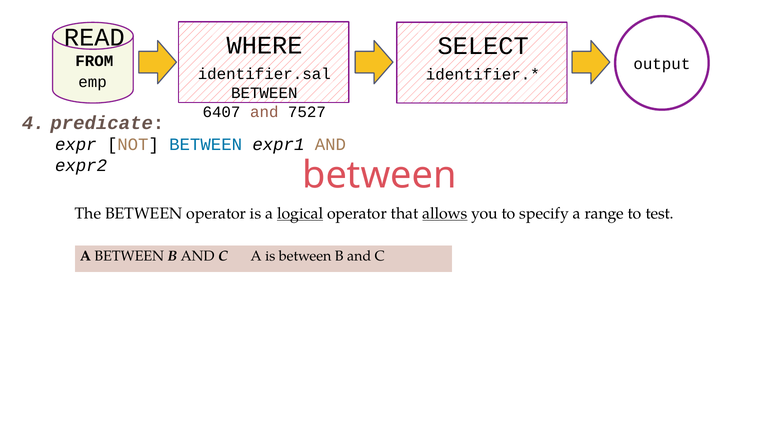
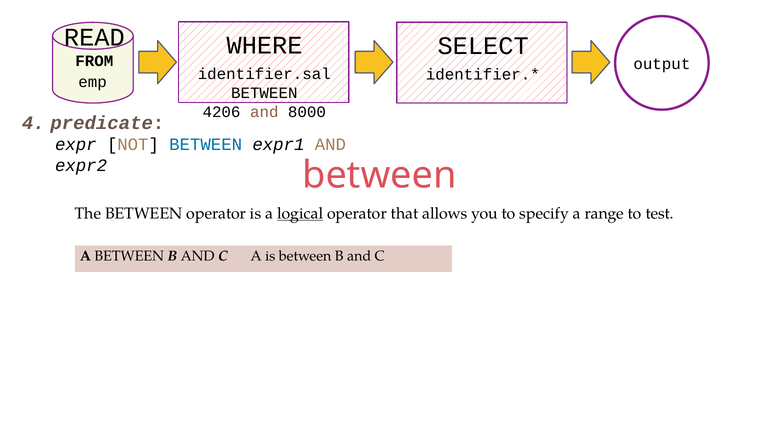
6407: 6407 -> 4206 (221, 112)
7527: 7527 -> 8000 (307, 112)
allows underline: present -> none (445, 213)
